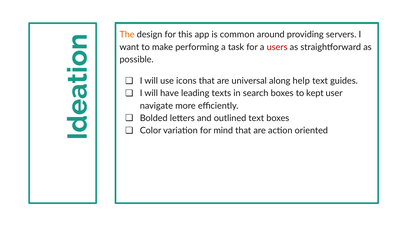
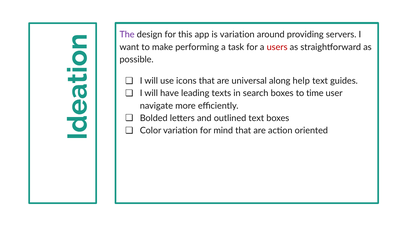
The colour: orange -> purple (127, 35)
is common: common -> variation (237, 35)
kept: kept -> time (315, 94)
